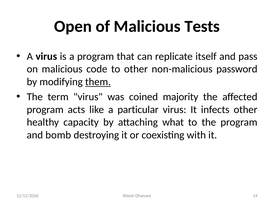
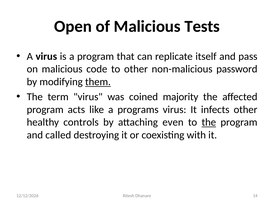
particular: particular -> programs (138, 110)
capacity: capacity -> controls (81, 123)
what: what -> even (173, 123)
the underline: none -> present (209, 123)
bomb: bomb -> called (58, 135)
